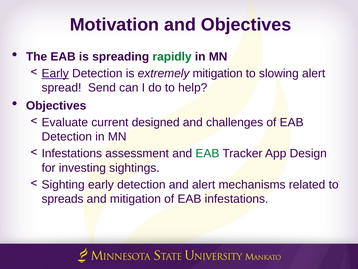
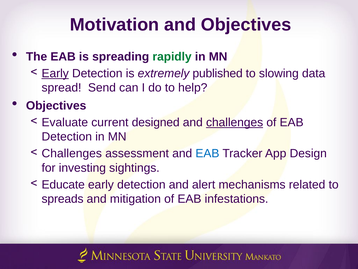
extremely mitigation: mitigation -> published (218, 73)
slowing alert: alert -> data (314, 73)
challenges underline: none -> present (235, 122)
Infestations: Infestations -> Challenges (72, 153)
EAB colour: green -> blue (207, 153)
Sighting: Sighting -> Educate (63, 184)
